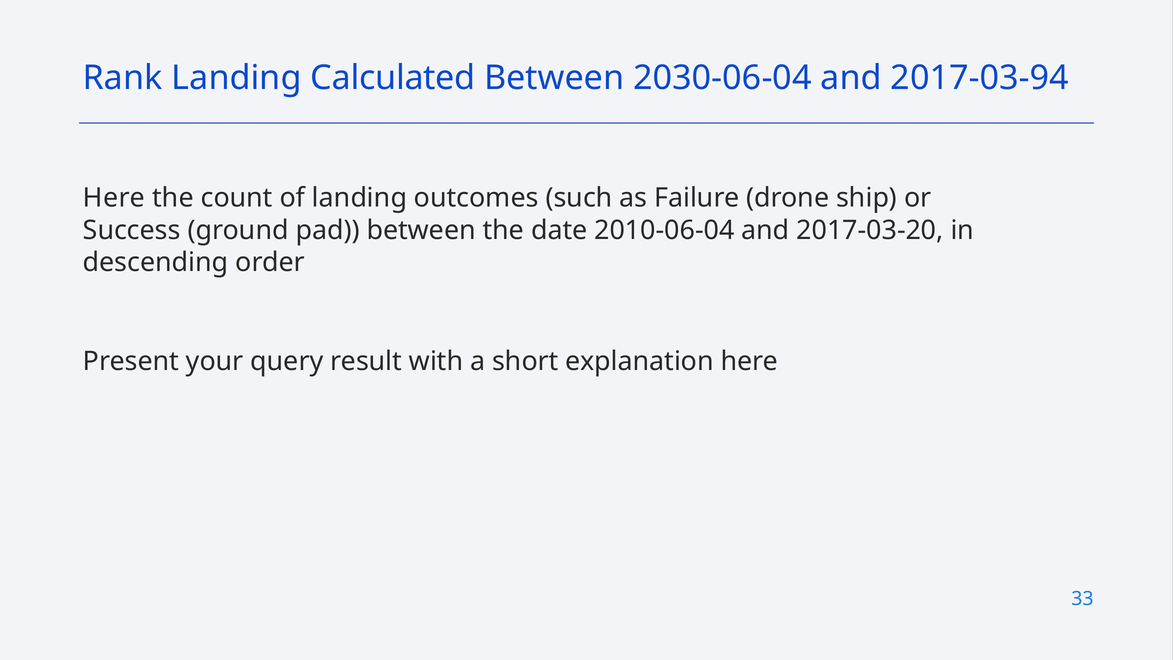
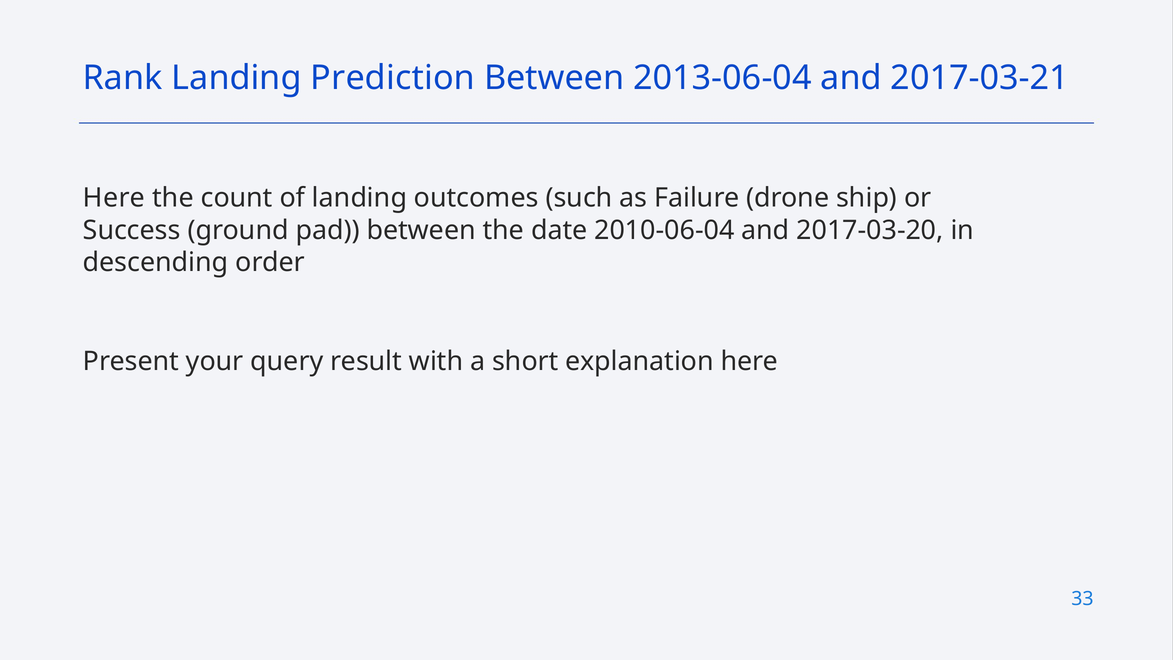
Calculated: Calculated -> Prediction (393, 78)
2030-06-04: 2030-06-04 -> 2013-06-04 (722, 78)
2017-03-94: 2017-03-94 -> 2017-03-21 (980, 78)
